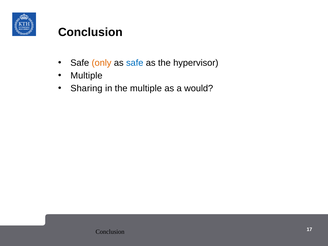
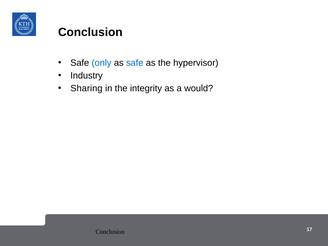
only colour: orange -> blue (102, 63)
Multiple: Multiple -> Industry (87, 76)
the multiple: multiple -> integrity (146, 88)
